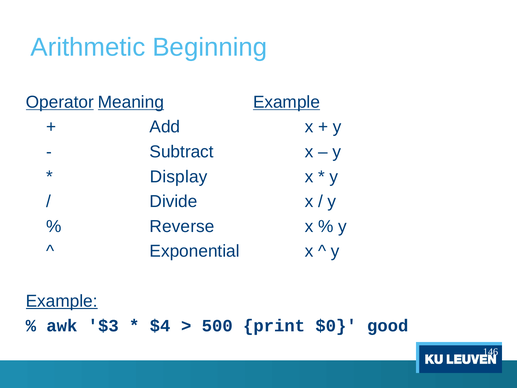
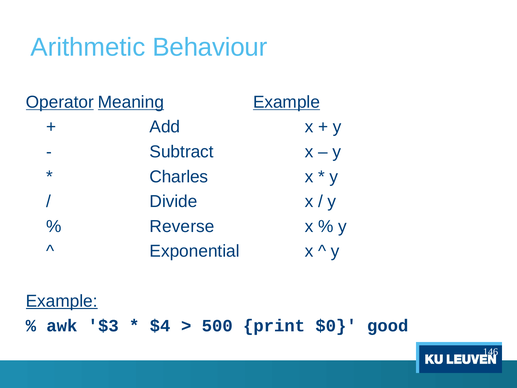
Beginning: Beginning -> Behaviour (210, 47)
Display: Display -> Charles (179, 177)
